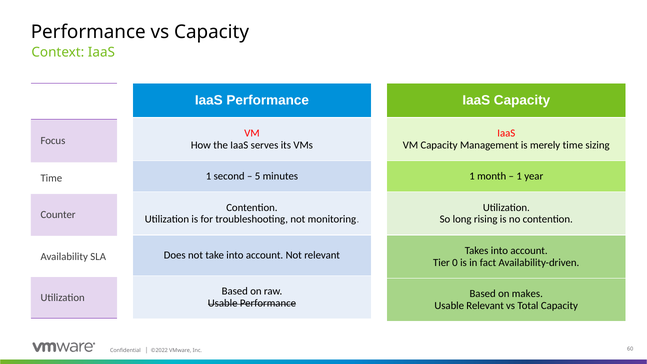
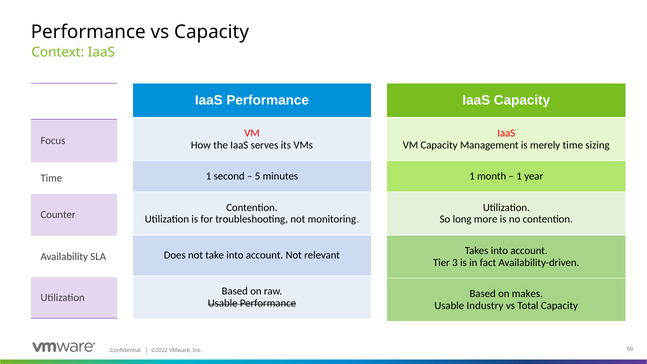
rising: rising -> more (486, 219)
0: 0 -> 3 (455, 262)
Usable Relevant: Relevant -> Industry (485, 306)
